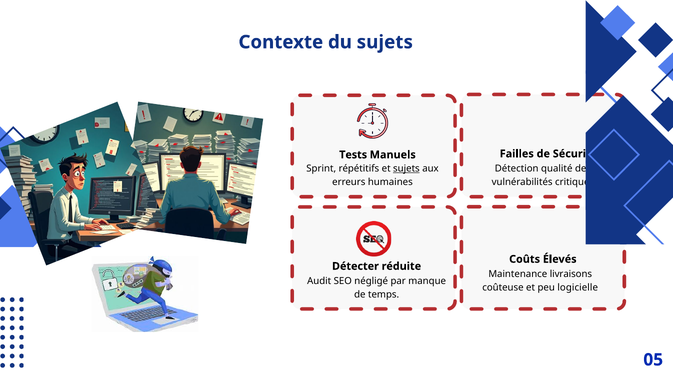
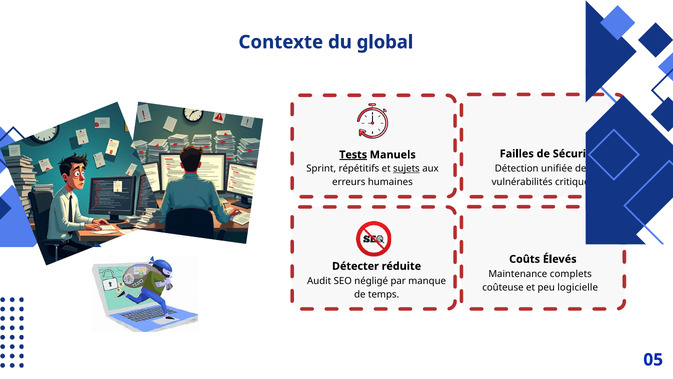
du sujets: sujets -> global (385, 42)
Tests underline: none -> present (353, 155)
qualité: qualité -> unifiée (557, 168)
livraisons: livraisons -> complets (571, 274)
